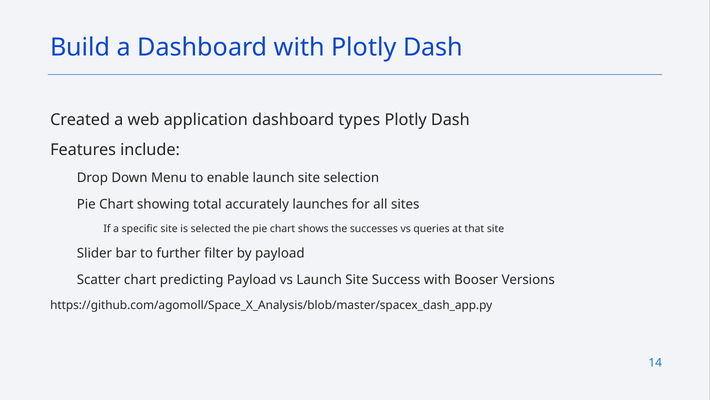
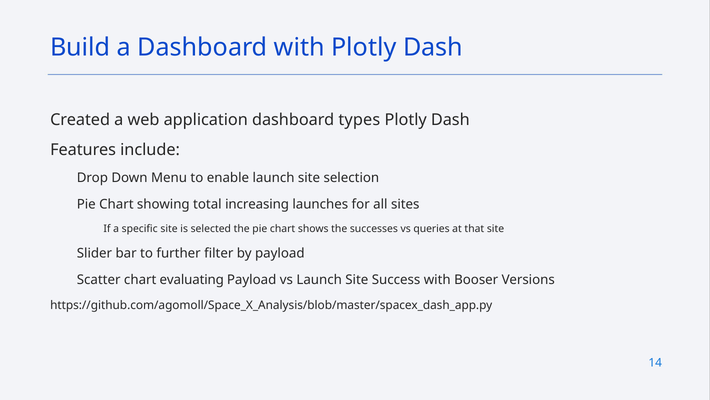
accurately: accurately -> increasing (257, 204)
predicting: predicting -> evaluating (192, 279)
